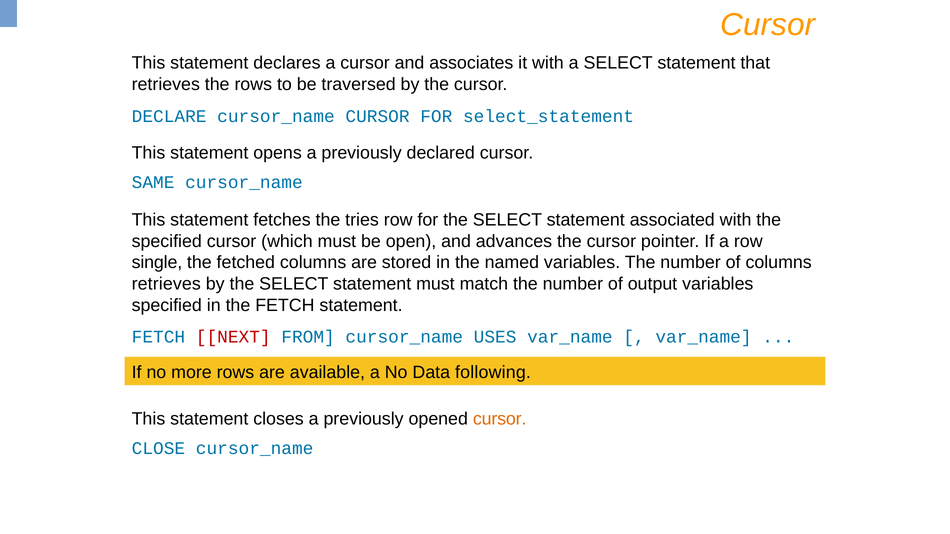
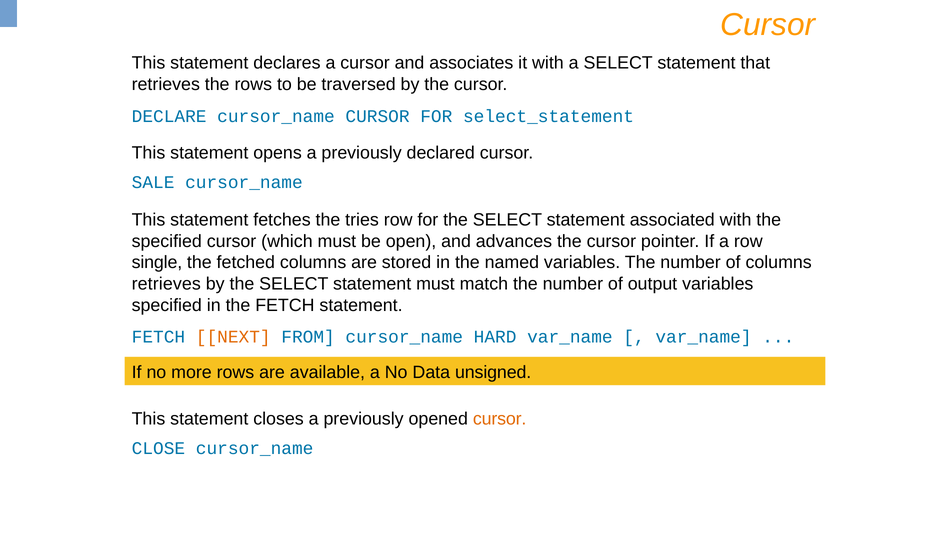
SAME: SAME -> SALE (153, 183)
NEXT colour: red -> orange (233, 337)
USES: USES -> HARD (495, 337)
following: following -> unsigned (493, 373)
